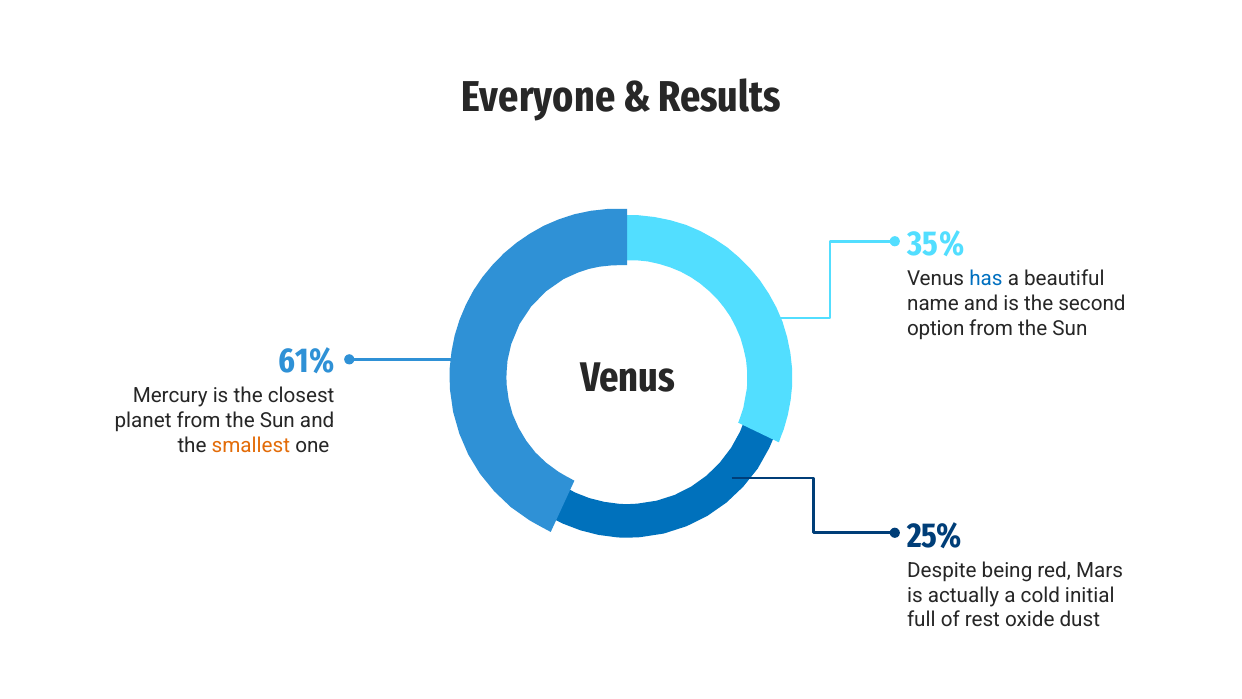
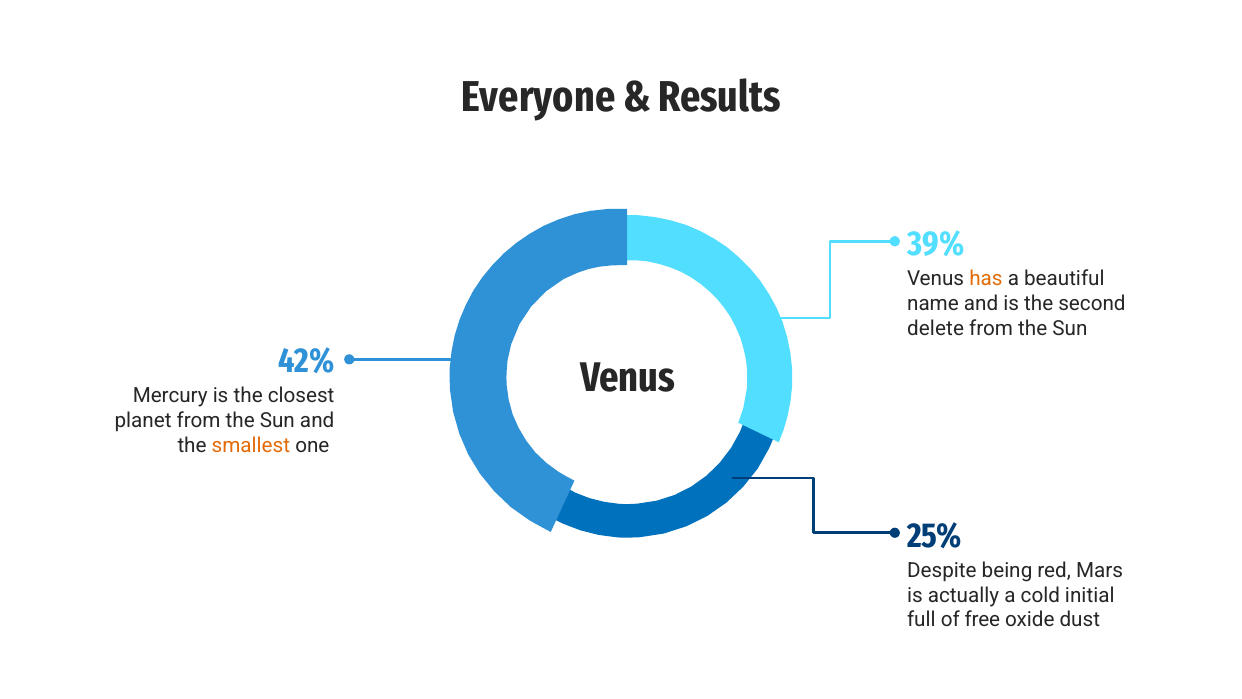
35%: 35% -> 39% (936, 244)
has colour: blue -> orange (986, 279)
option: option -> delete (936, 328)
61%: 61% -> 42% (307, 361)
rest: rest -> free (982, 620)
